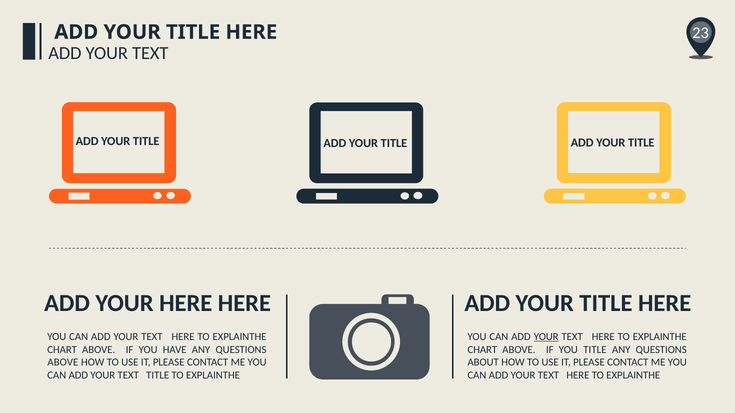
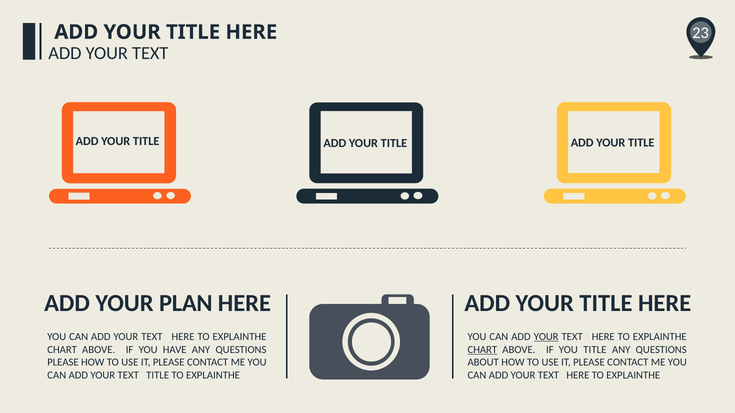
YOUR HERE: HERE -> PLAN (186, 303)
CHART underline: none -> present (482, 350)
ABOVE: ABOVE -> PLEASE (63, 363)
